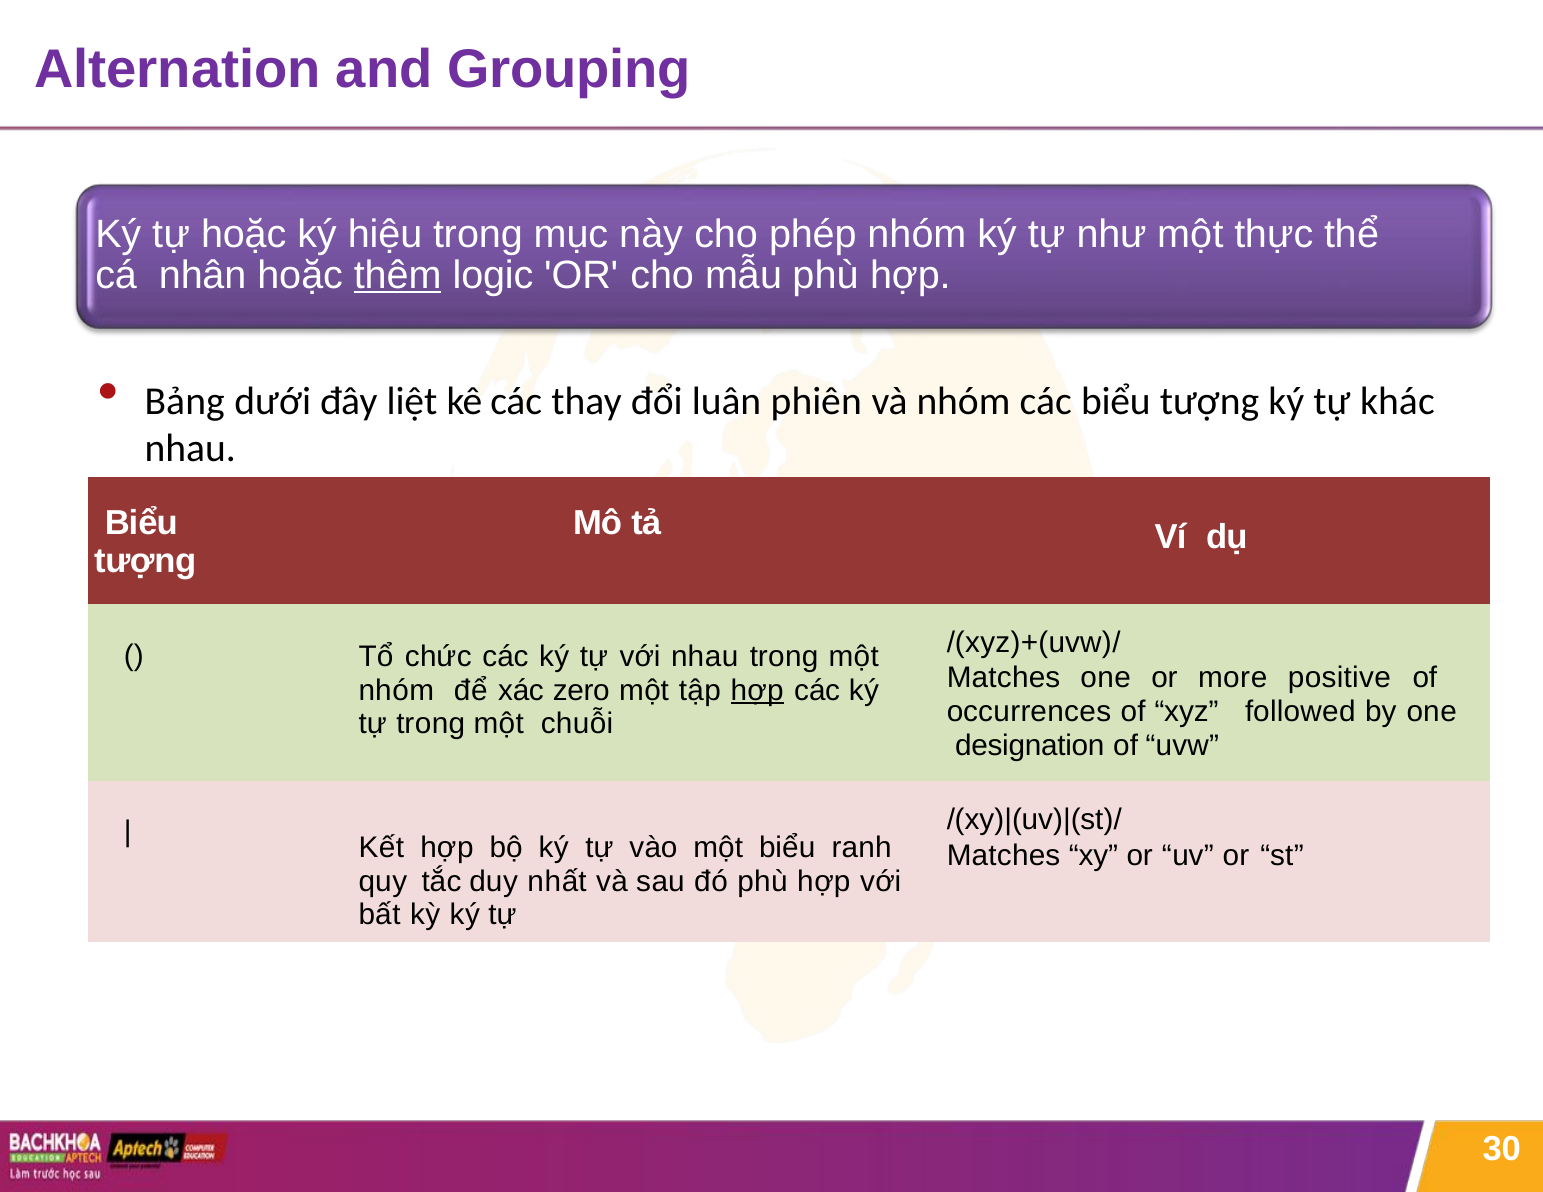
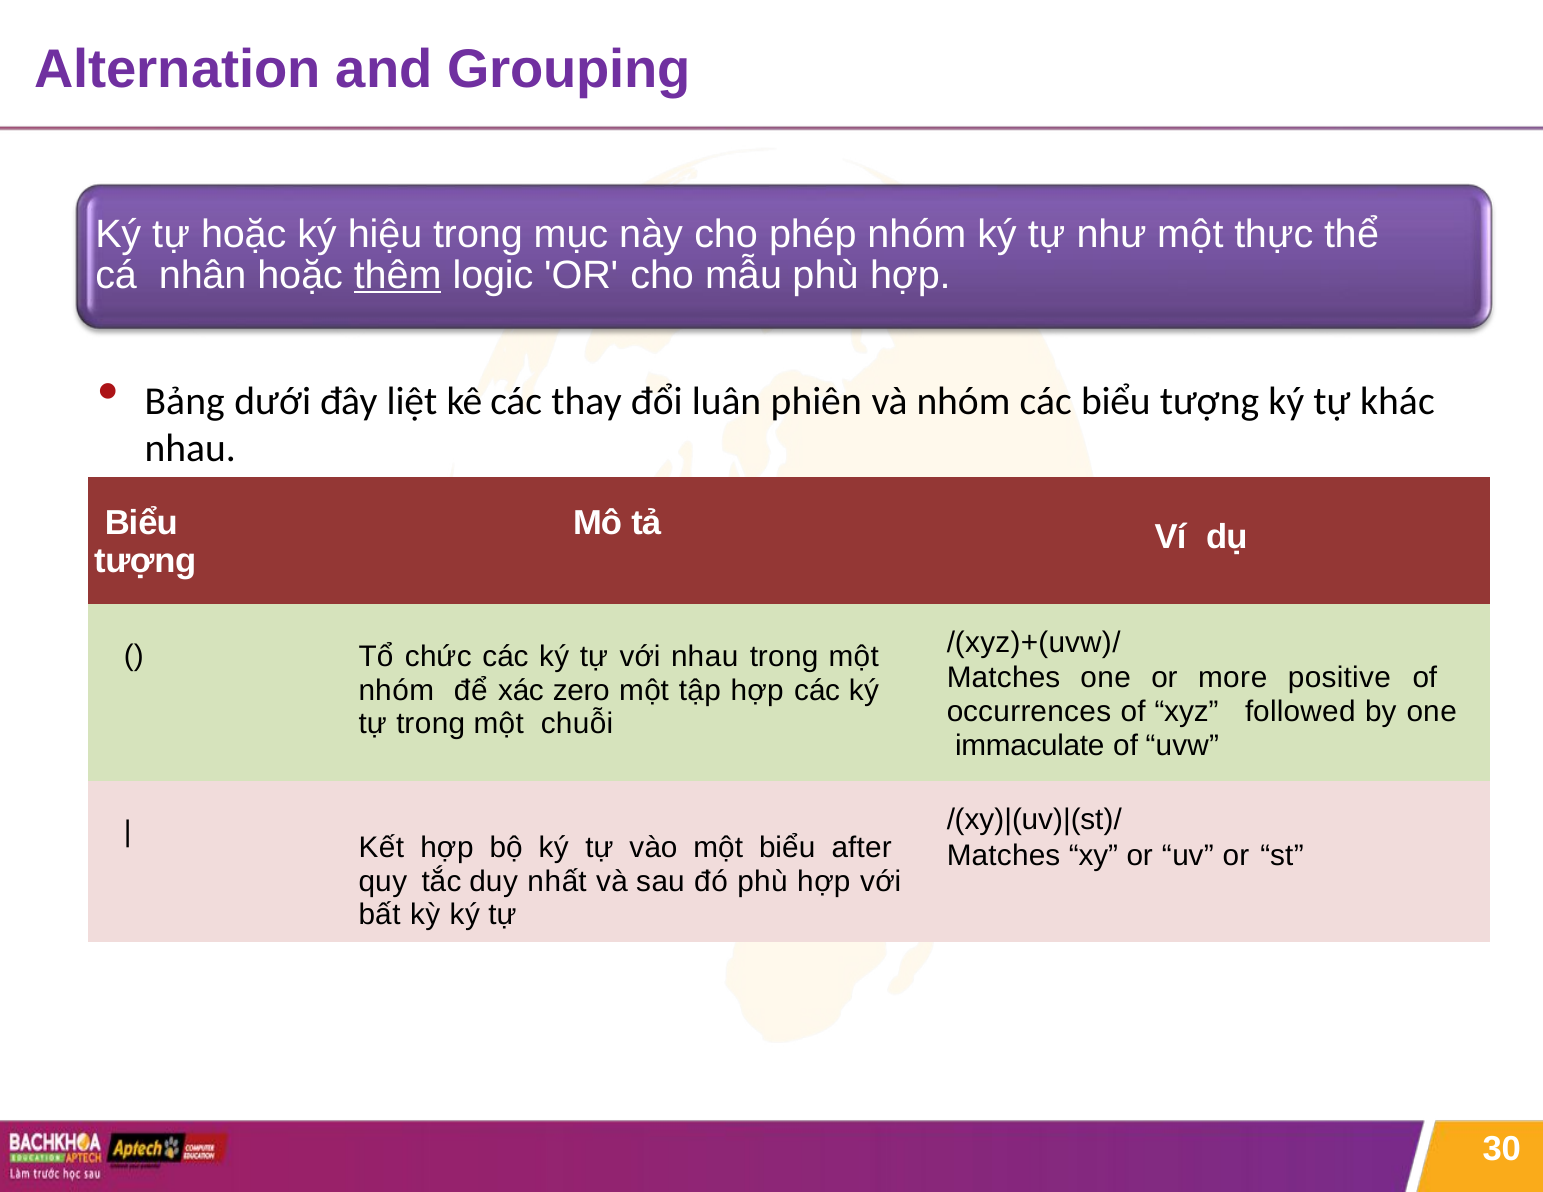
hợp underline: present -> none (757, 690)
designation: designation -> immaculate (1030, 746)
ranh: ranh -> after (862, 848)
